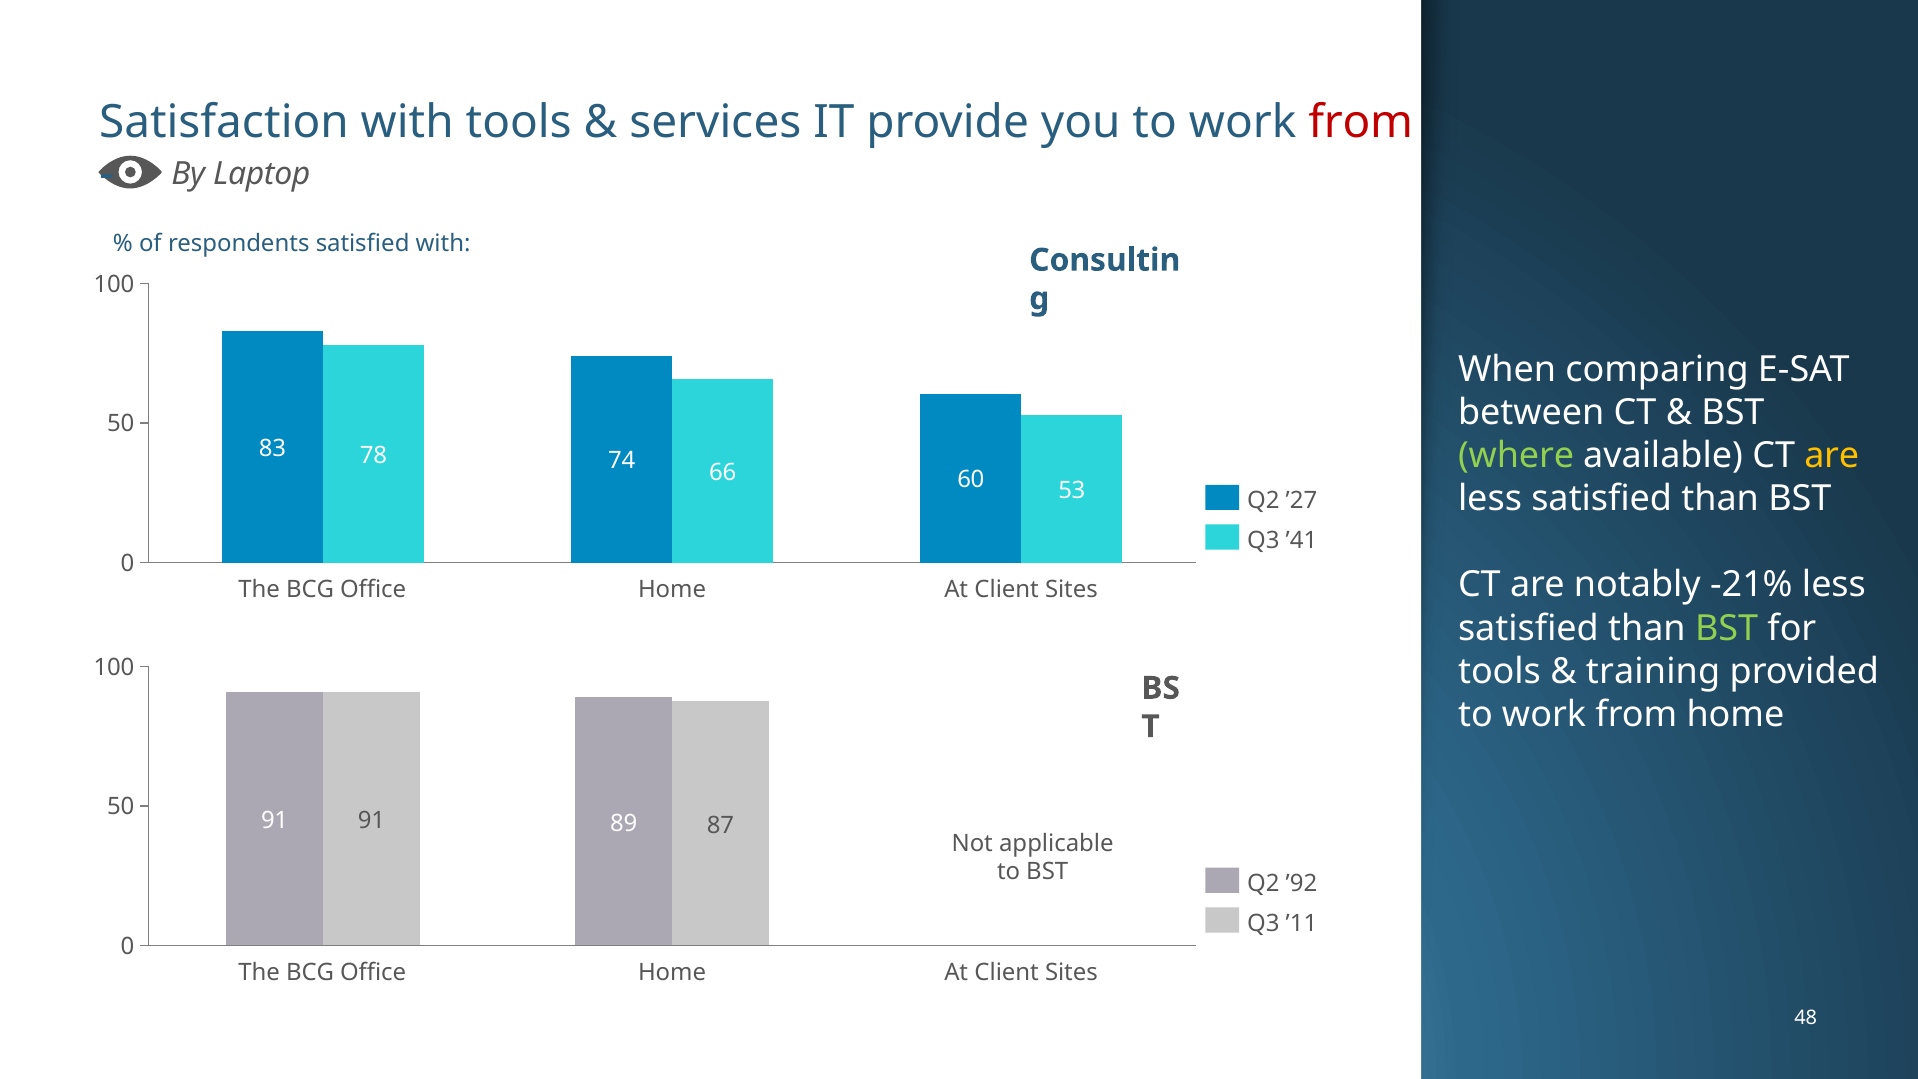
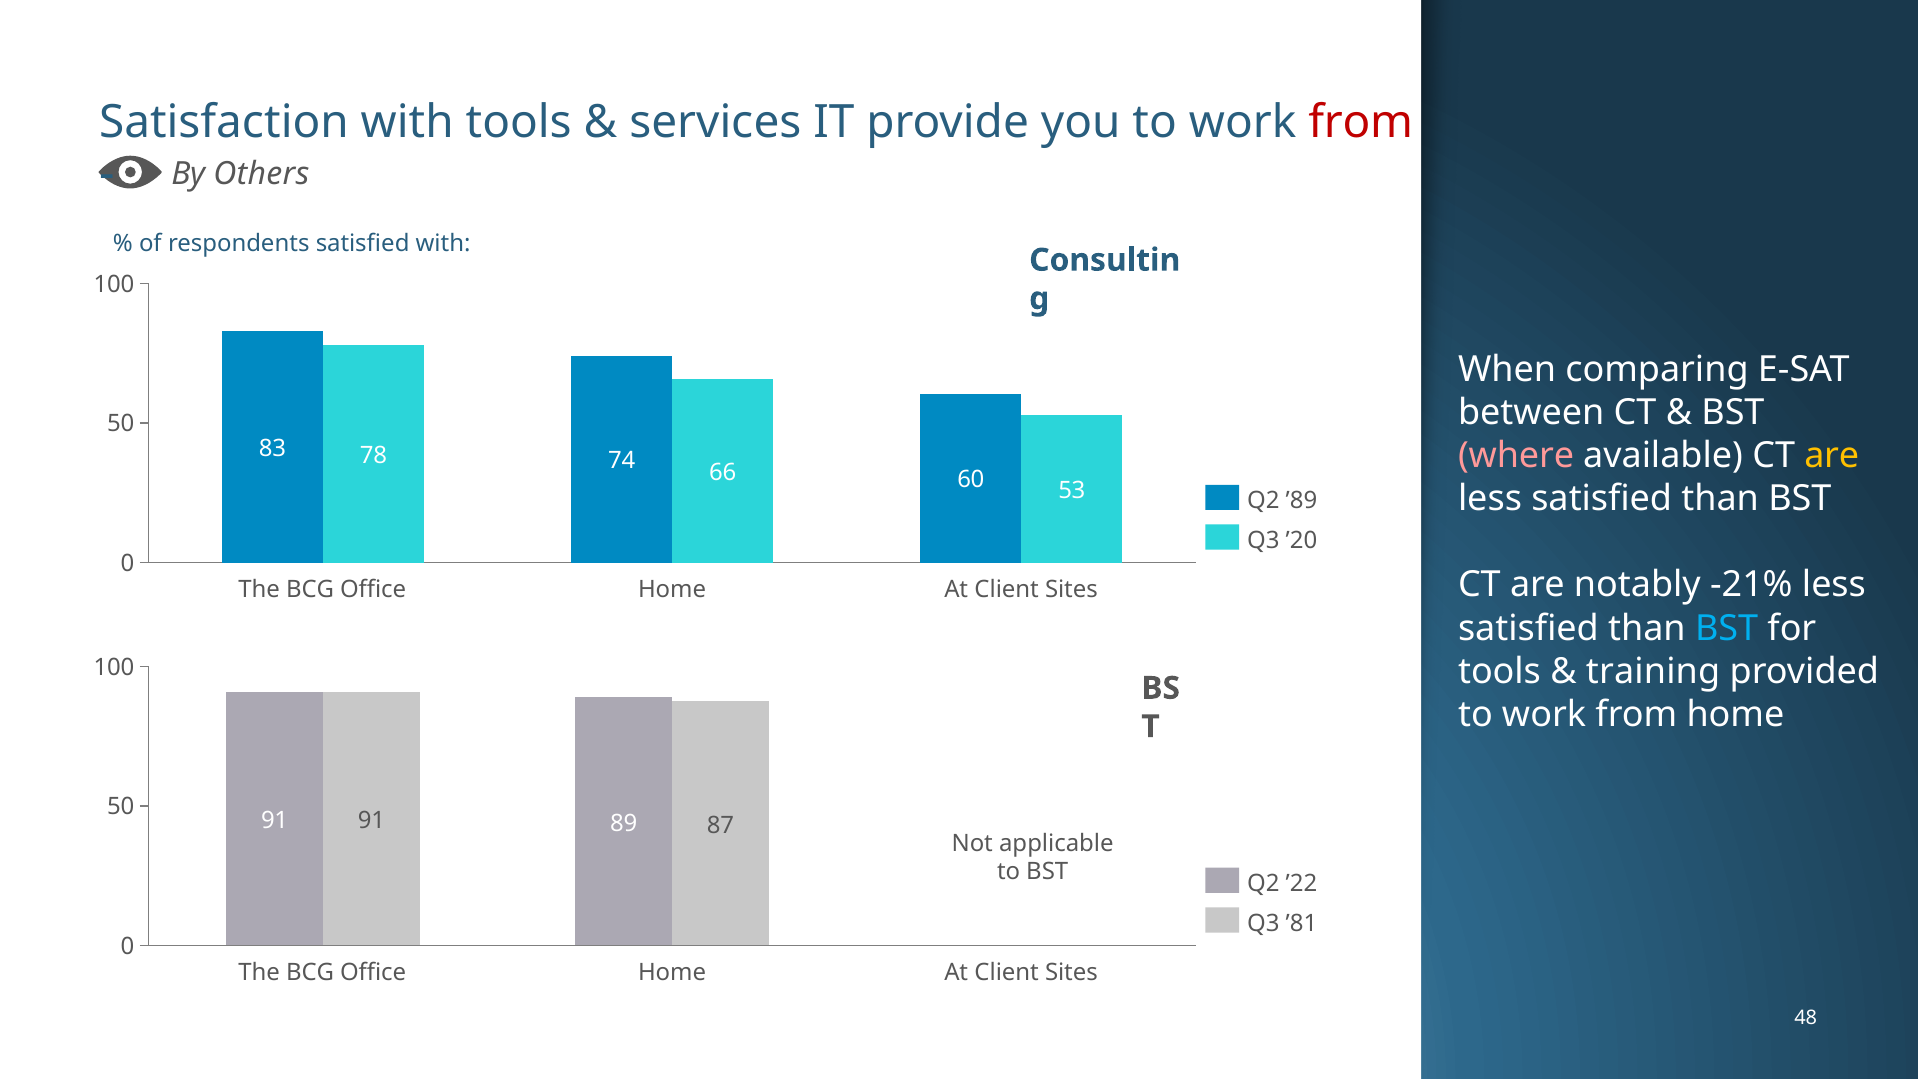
Laptop: Laptop -> Others (261, 174)
where colour: light green -> pink (1516, 456)
’27: ’27 -> ’89 (1302, 501)
’41: ’41 -> ’20 (1302, 540)
BST colour: light green -> light blue (1727, 628)
’92: ’92 -> ’22 (1302, 883)
’11: ’11 -> ’81 (1302, 923)
